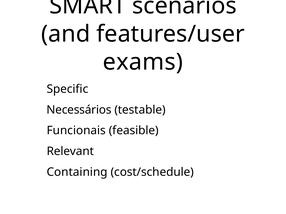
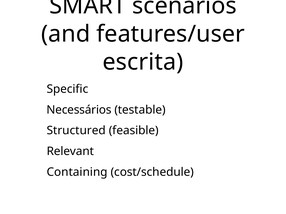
exams: exams -> escrita (143, 62)
Funcionais: Funcionais -> Structured (76, 131)
